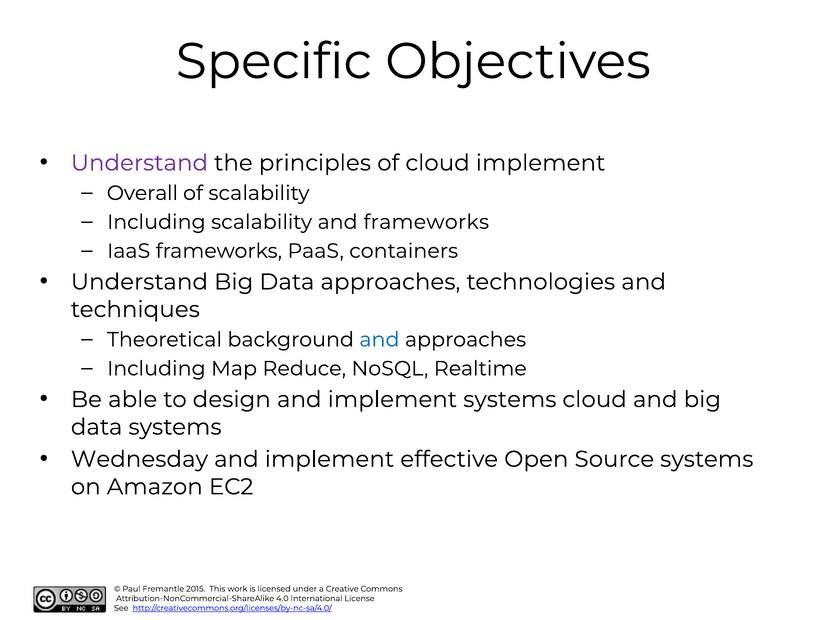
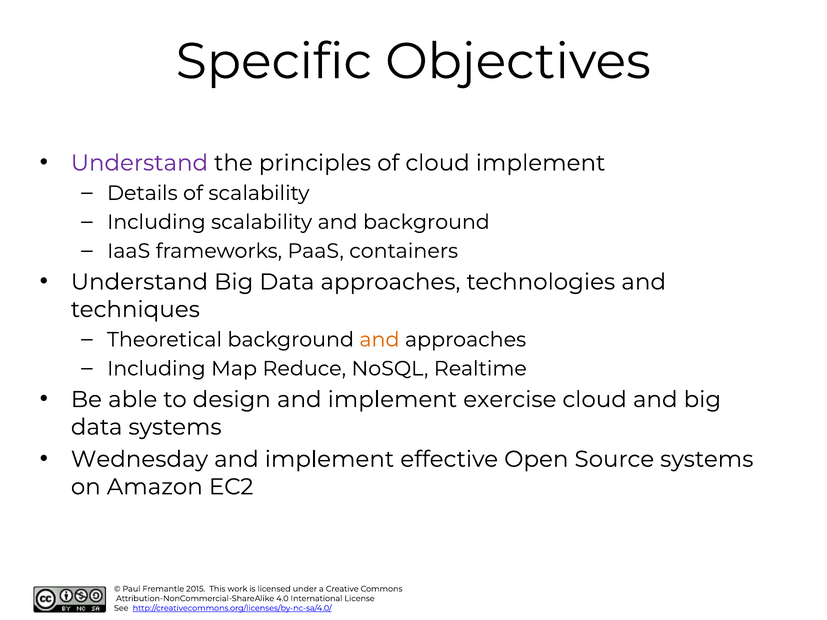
Overall: Overall -> Details (142, 193)
and frameworks: frameworks -> background (426, 222)
and colour: blue -> orange (379, 340)
implement systems: systems -> exercise (510, 400)
